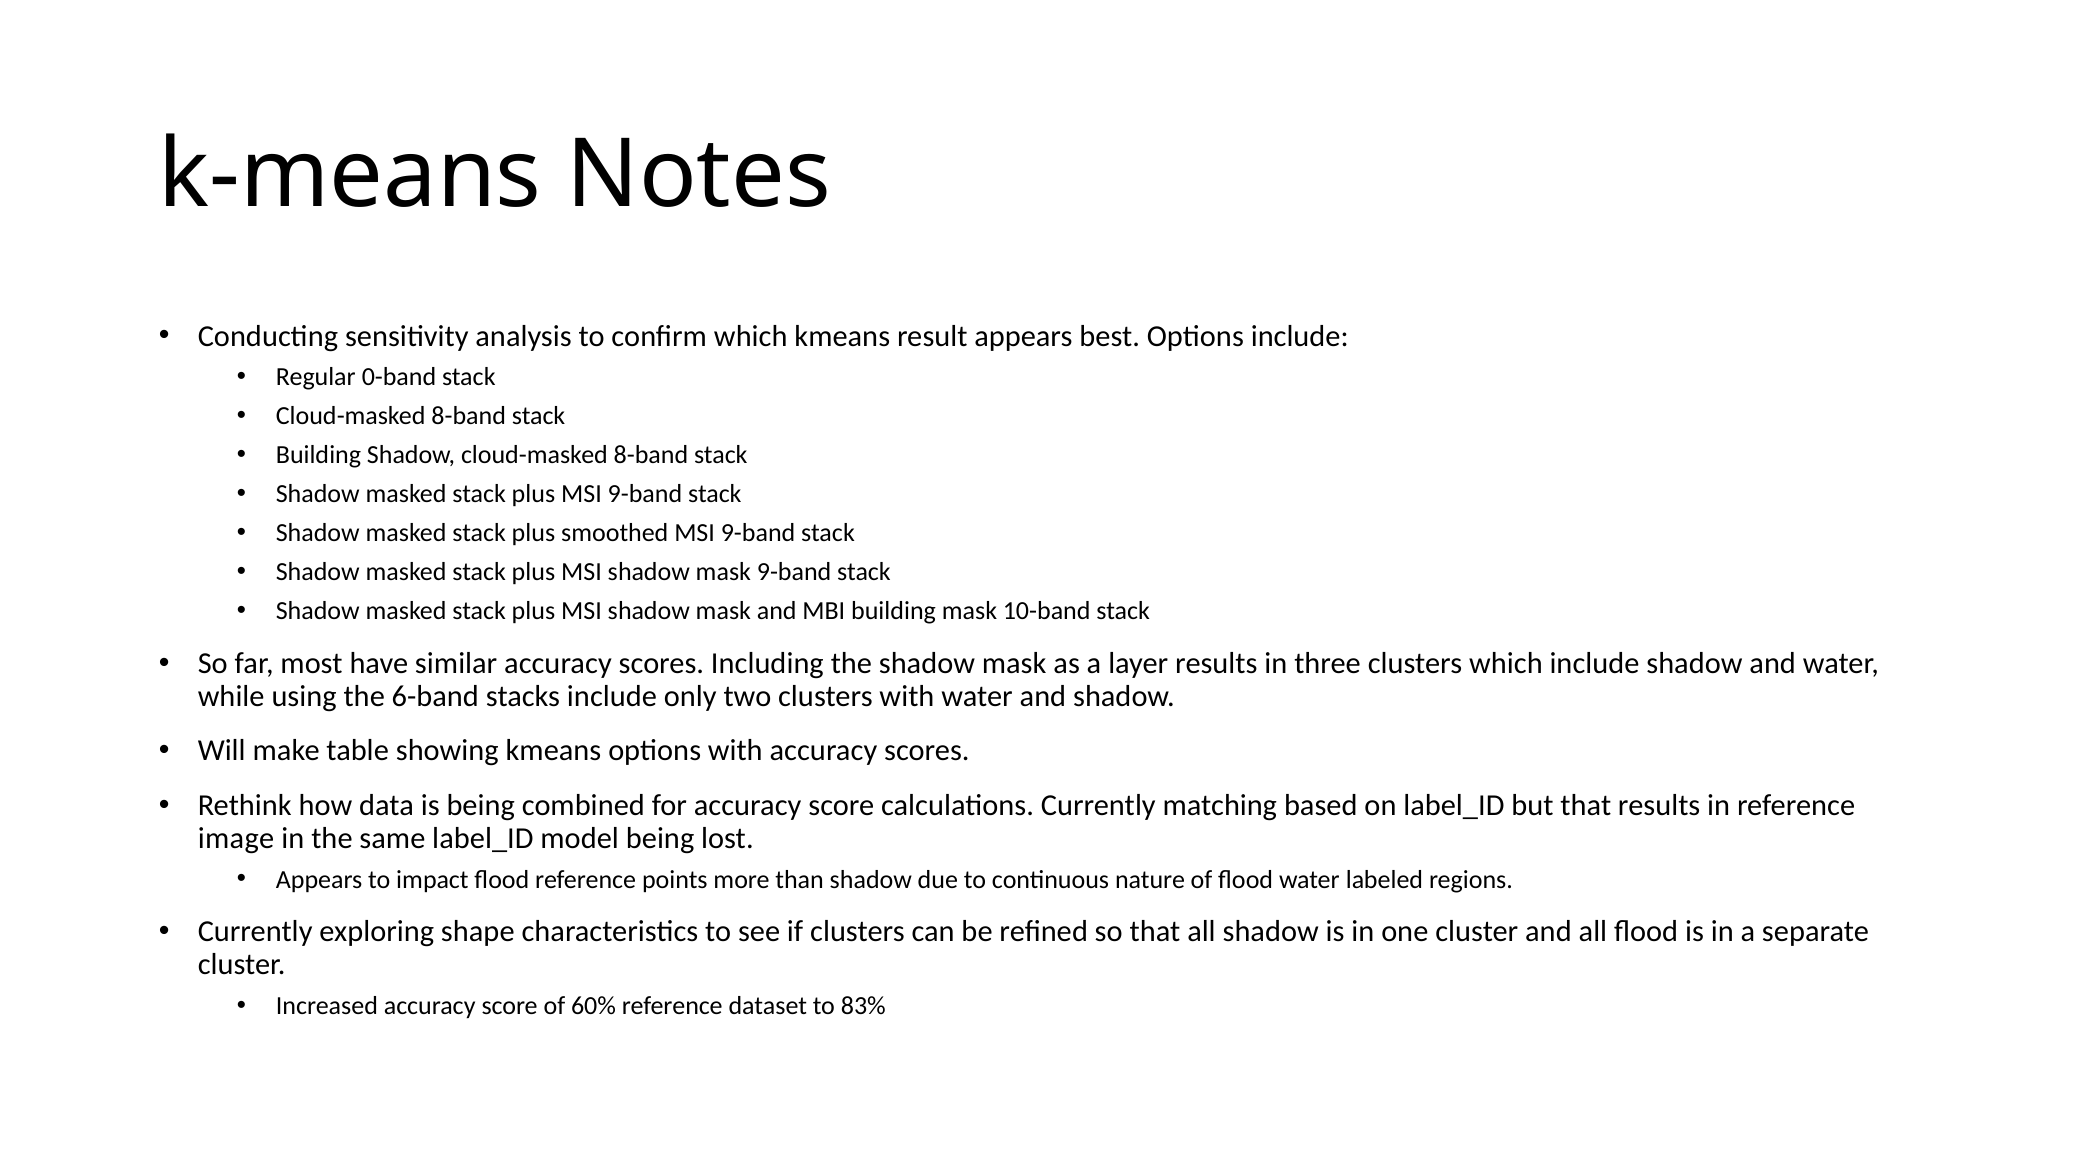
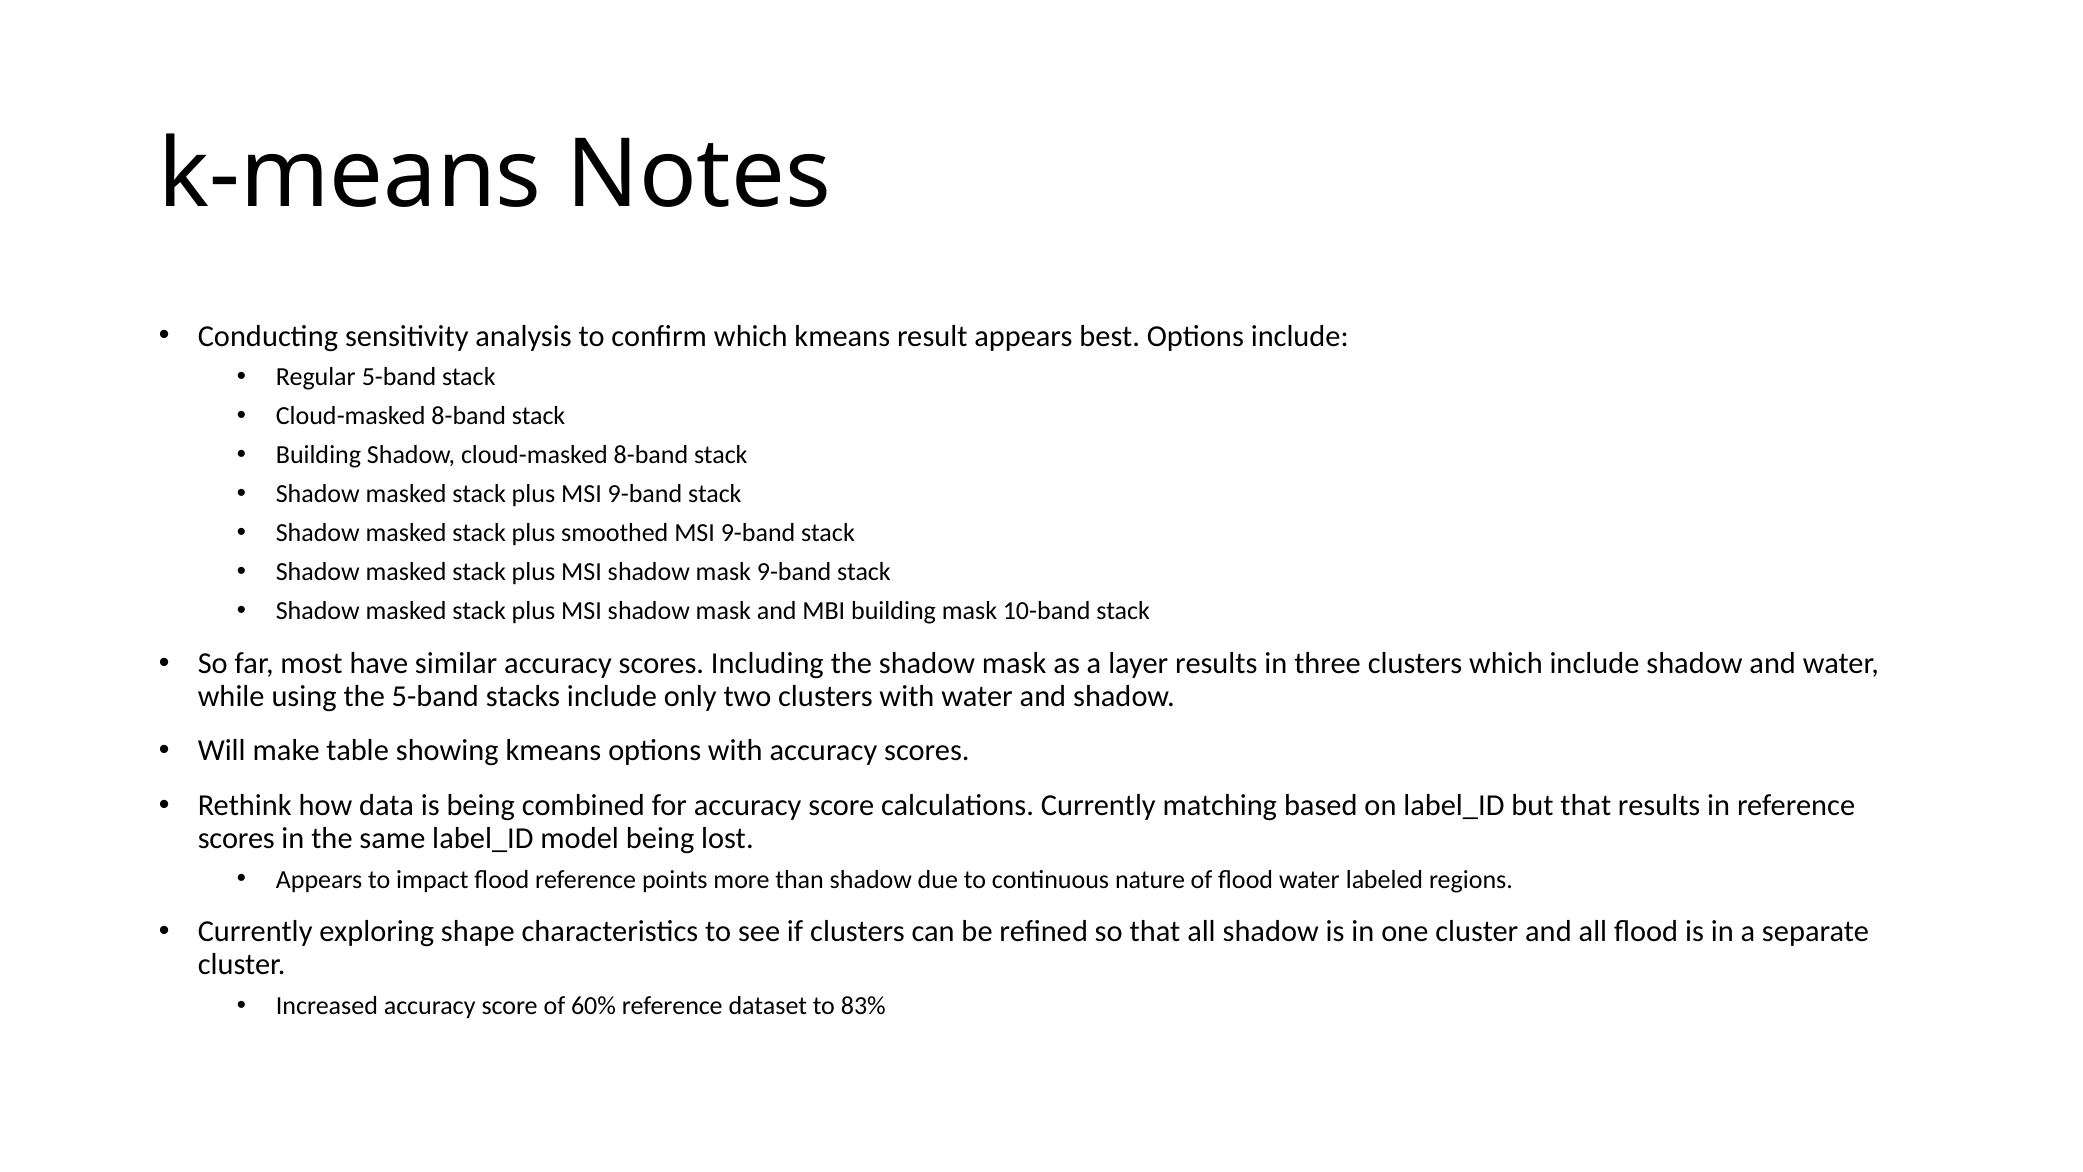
Regular 0-band: 0-band -> 5-band (399, 377)
the 6-band: 6-band -> 5-band (435, 696)
image: image -> scores (236, 838)
